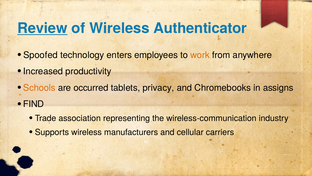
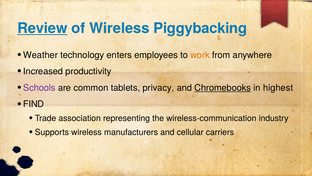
Authenticator: Authenticator -> Piggybacking (200, 28)
Spoofed: Spoofed -> Weather (41, 55)
Schools colour: orange -> purple (39, 88)
occurred: occurred -> common (91, 88)
Chromebooks underline: none -> present (223, 88)
assigns: assigns -> highest (278, 88)
